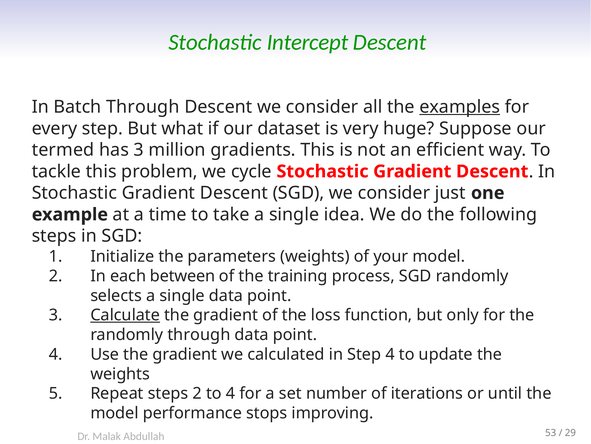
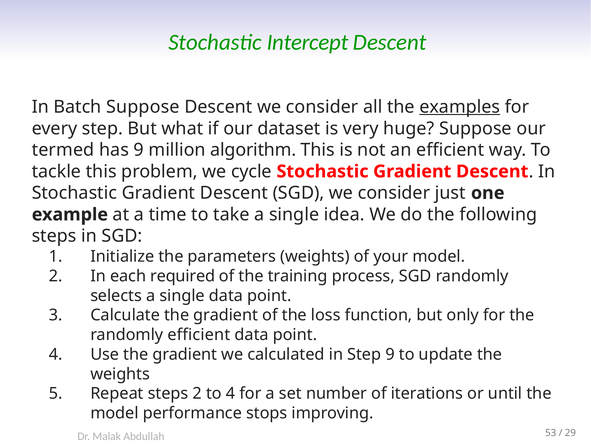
Batch Through: Through -> Suppose (143, 107)
has 3: 3 -> 9 (139, 150)
gradients: gradients -> algorithm (253, 150)
between: between -> required (183, 276)
Calculate underline: present -> none (125, 315)
randomly through: through -> efficient (199, 335)
Step 4: 4 -> 9 (390, 354)
